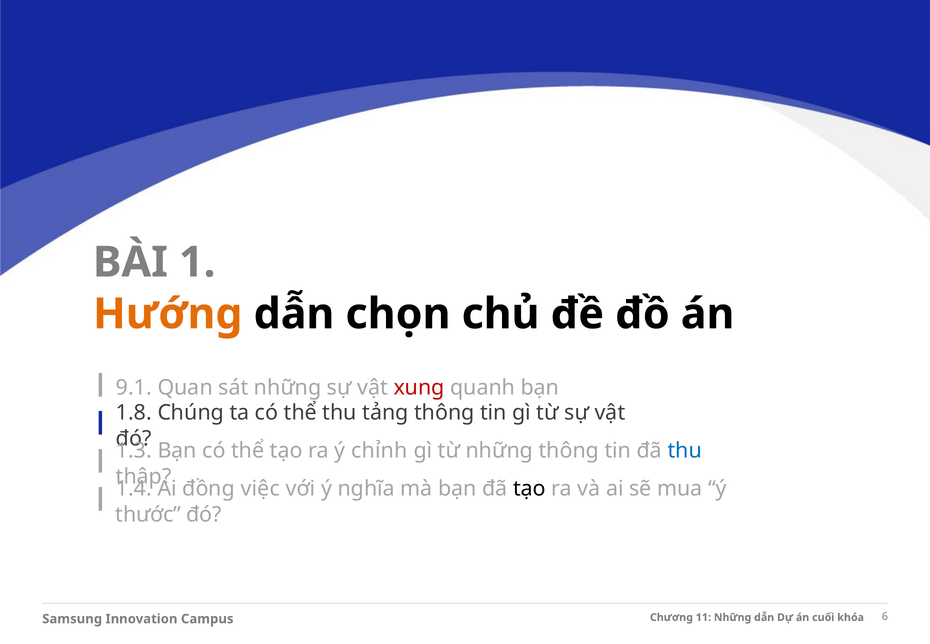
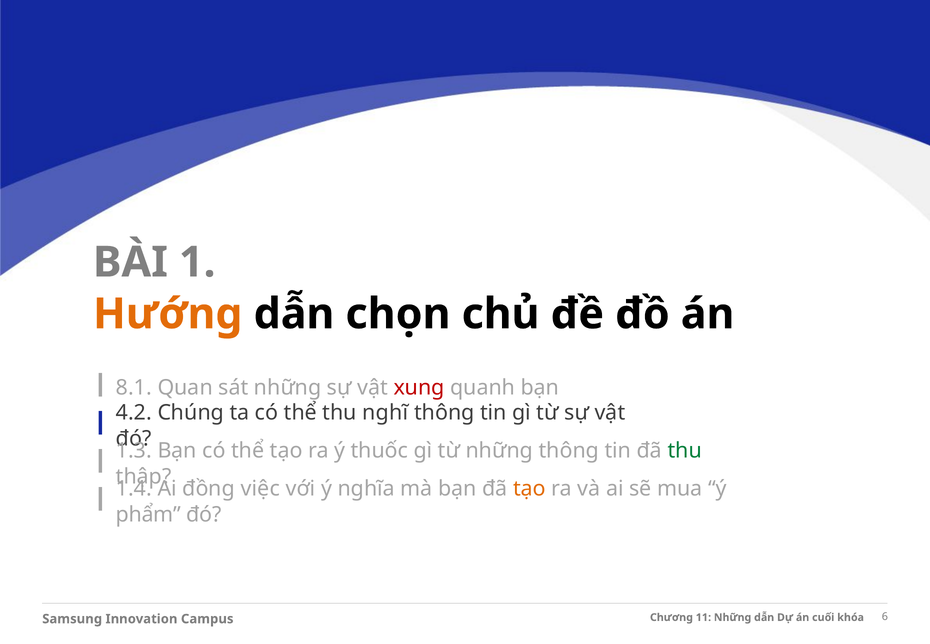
9.1: 9.1 -> 8.1 (134, 388)
1.8: 1.8 -> 4.2 (134, 413)
tảng: tảng -> nghĩ (385, 413)
chỉnh: chỉnh -> thuốc (379, 451)
thu colour: blue -> green (685, 451)
tạo colour: black -> orange (529, 489)
thước: thước -> phẩm (148, 515)
